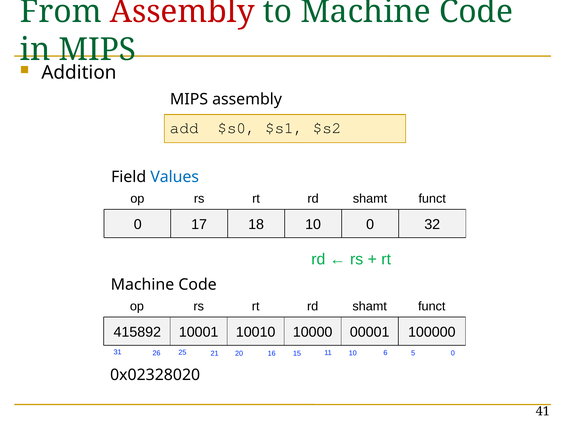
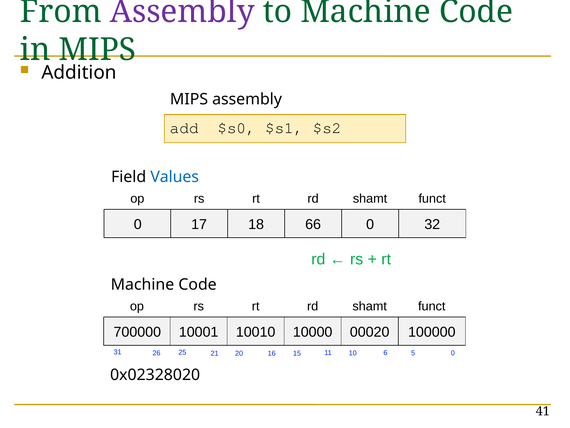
Assembly colour: red -> purple (182, 12)
18 10: 10 -> 66 (313, 224)
415892: 415892 -> 700000 (137, 332)
00001: 00001 -> 00020 (370, 332)
